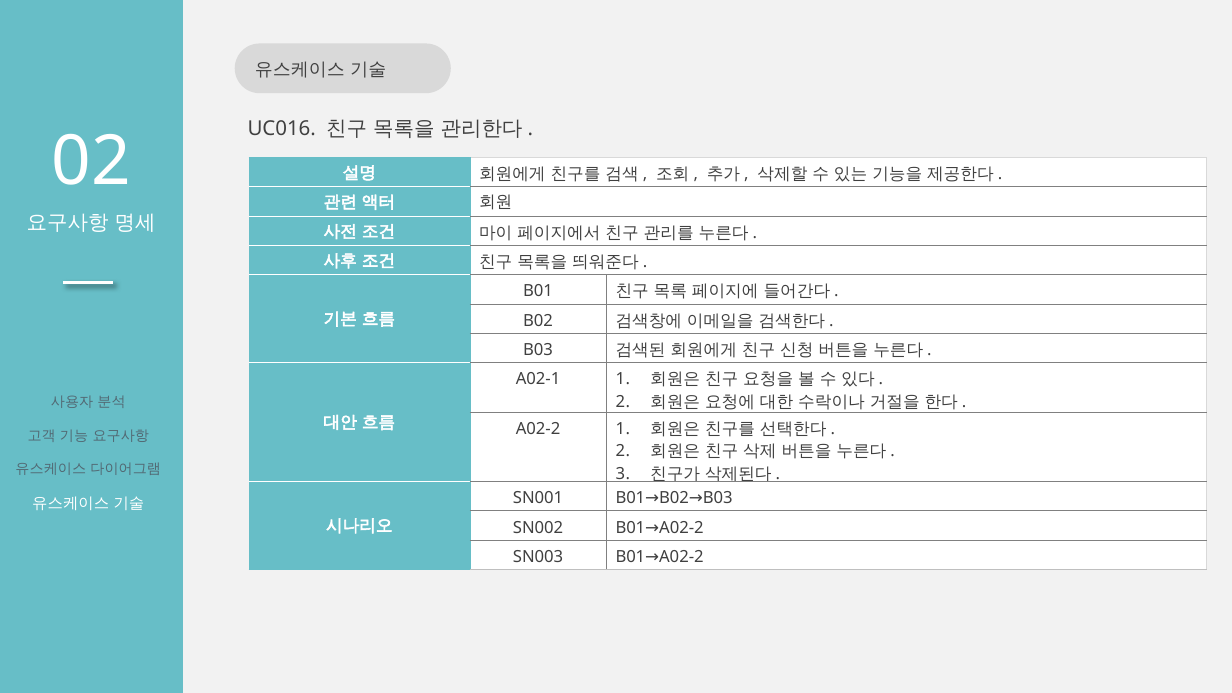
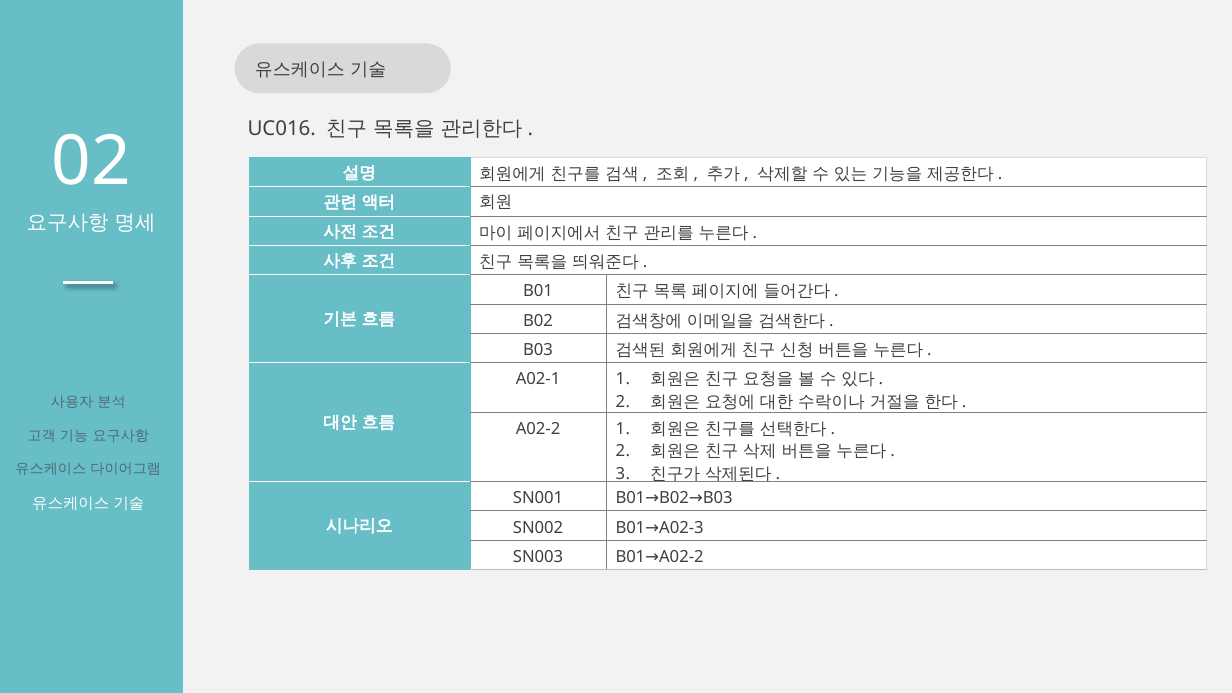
SN002 B01 A02-2: A02-2 -> A02-3 (681, 528)
